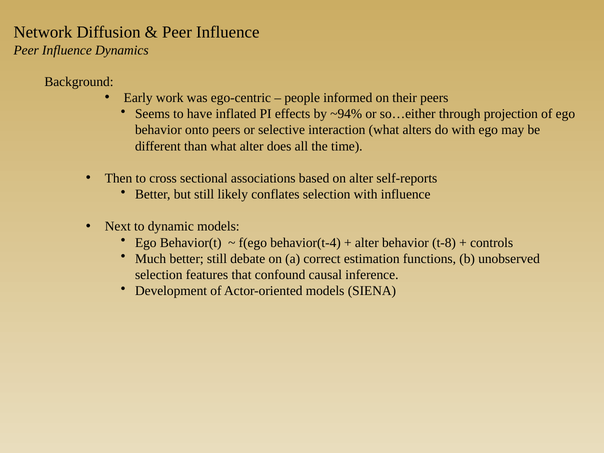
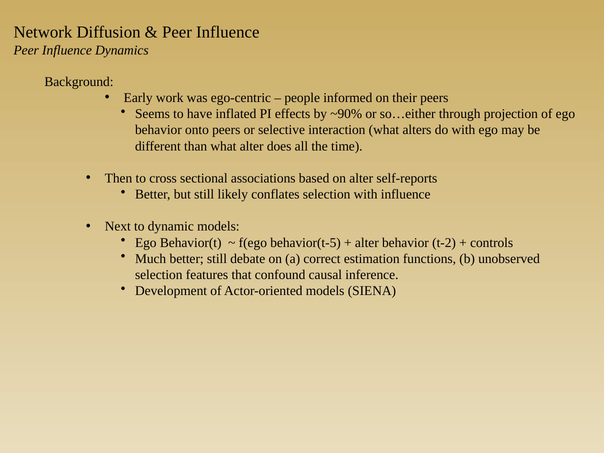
~94%: ~94% -> ~90% (346, 114)
behavior(t-4: behavior(t-4 -> behavior(t-5 (306, 243)
t-8: t-8 -> t-2 (444, 243)
